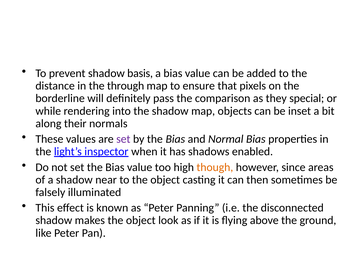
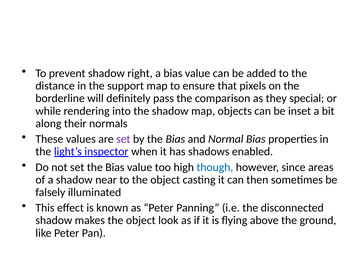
basis: basis -> right (140, 73)
through: through -> support (126, 86)
though colour: orange -> blue (215, 167)
